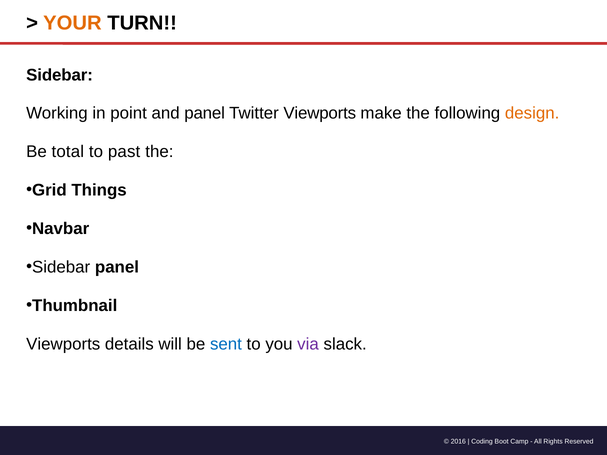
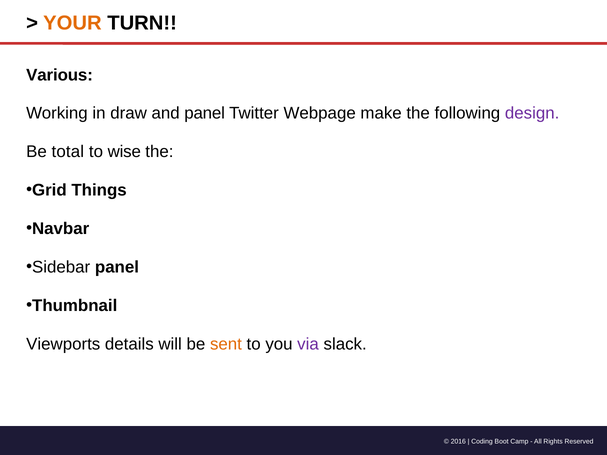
Sidebar: Sidebar -> Various (60, 75)
point: point -> draw (129, 113)
Twitter Viewports: Viewports -> Webpage (320, 113)
design colour: orange -> purple (532, 113)
past: past -> wise (124, 152)
sent colour: blue -> orange (226, 344)
